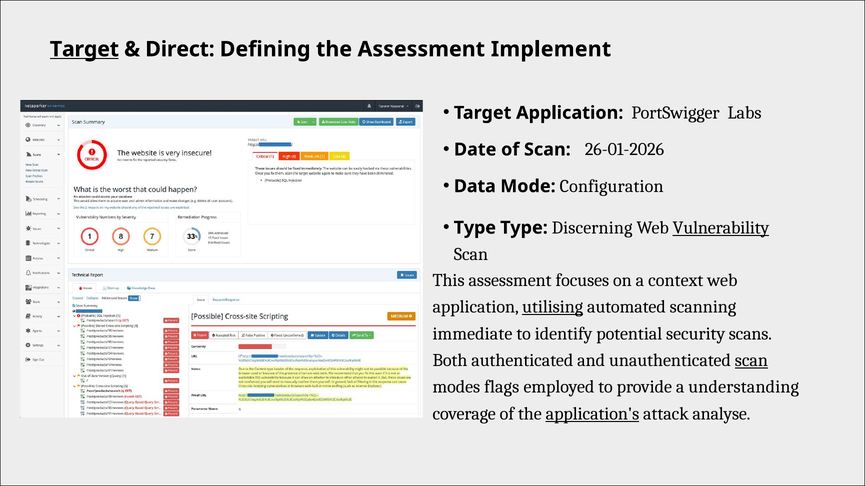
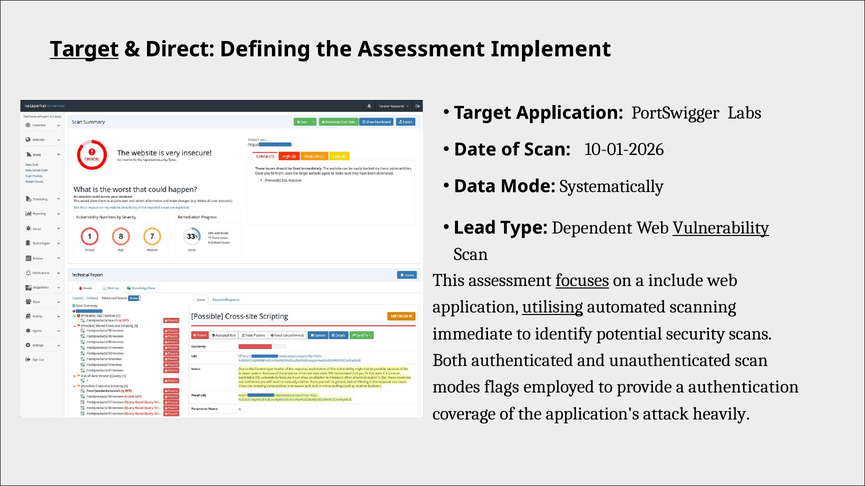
26-01-2026: 26-01-2026 -> 10-01-2026 (624, 150)
Configuration: Configuration -> Systematically (612, 186)
Type: Type -> Lead (475, 228)
Discerning: Discerning -> Dependent (592, 228)
focuses underline: none -> present (582, 281)
context: context -> include (676, 281)
scan underline: present -> none (751, 361)
understanding: understanding -> authentication (744, 387)
application's underline: present -> none (592, 414)
analyse: analyse -> heavily (721, 414)
